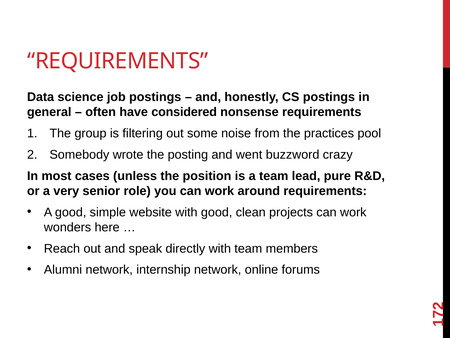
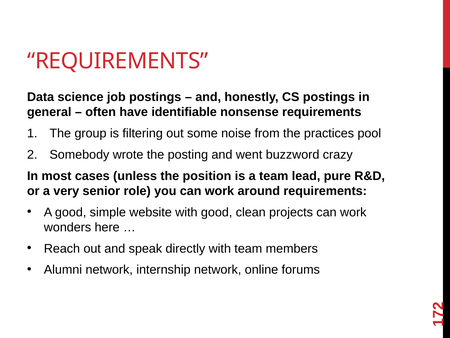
considered: considered -> identifiable (184, 112)
